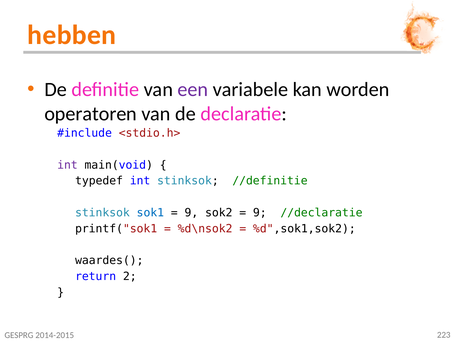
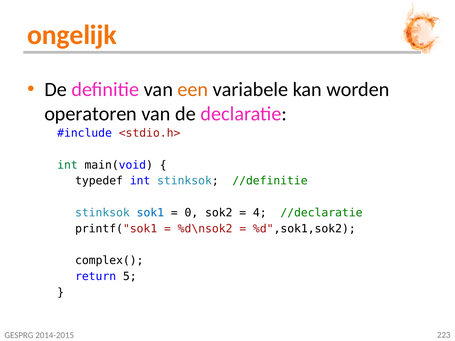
hebben: hebben -> ongelijk (72, 35)
een colour: purple -> orange (193, 90)
int colour: purple -> green (67, 165)
9: 9 -> 0 (191, 213)
9: 9 -> 4 (260, 213)
waardes(: waardes( -> complex( (109, 261)
2: 2 -> 5 (130, 277)
